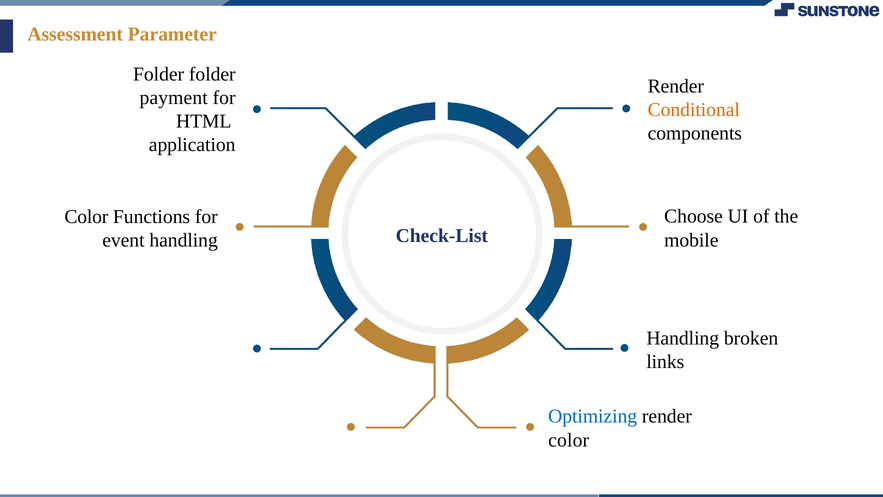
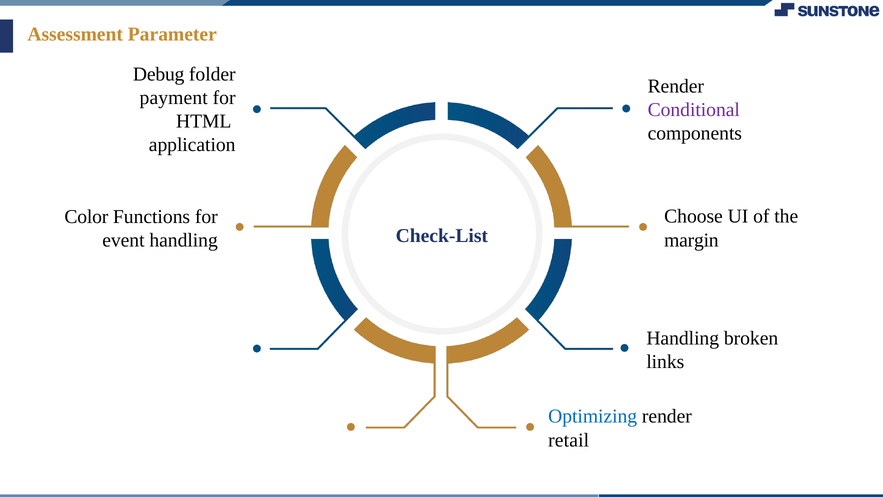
Folder: Folder -> Debug (159, 74)
Conditional colour: orange -> purple (694, 110)
mobile: mobile -> margin (691, 240)
color: color -> retail (569, 440)
